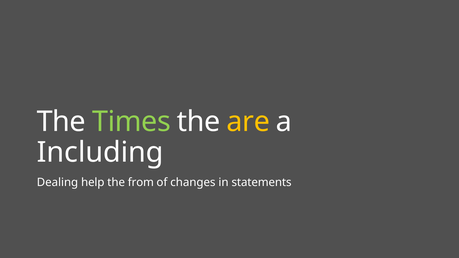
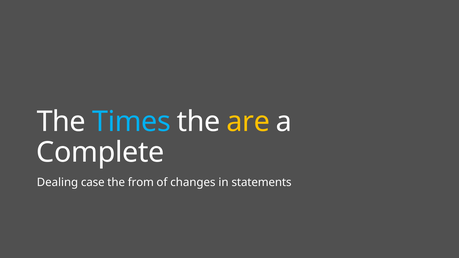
Times colour: light green -> light blue (131, 122)
Including: Including -> Complete (100, 153)
help: help -> case (93, 182)
